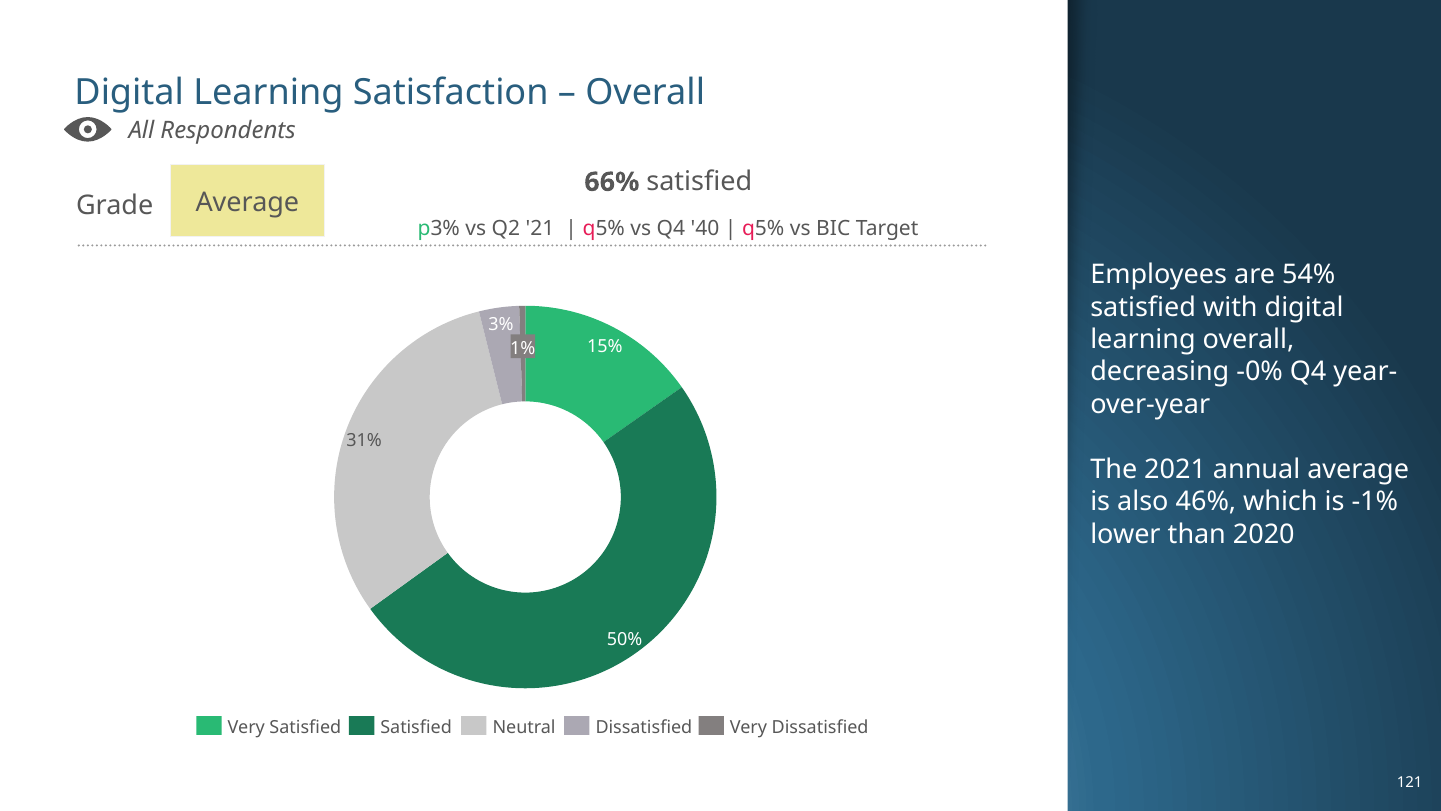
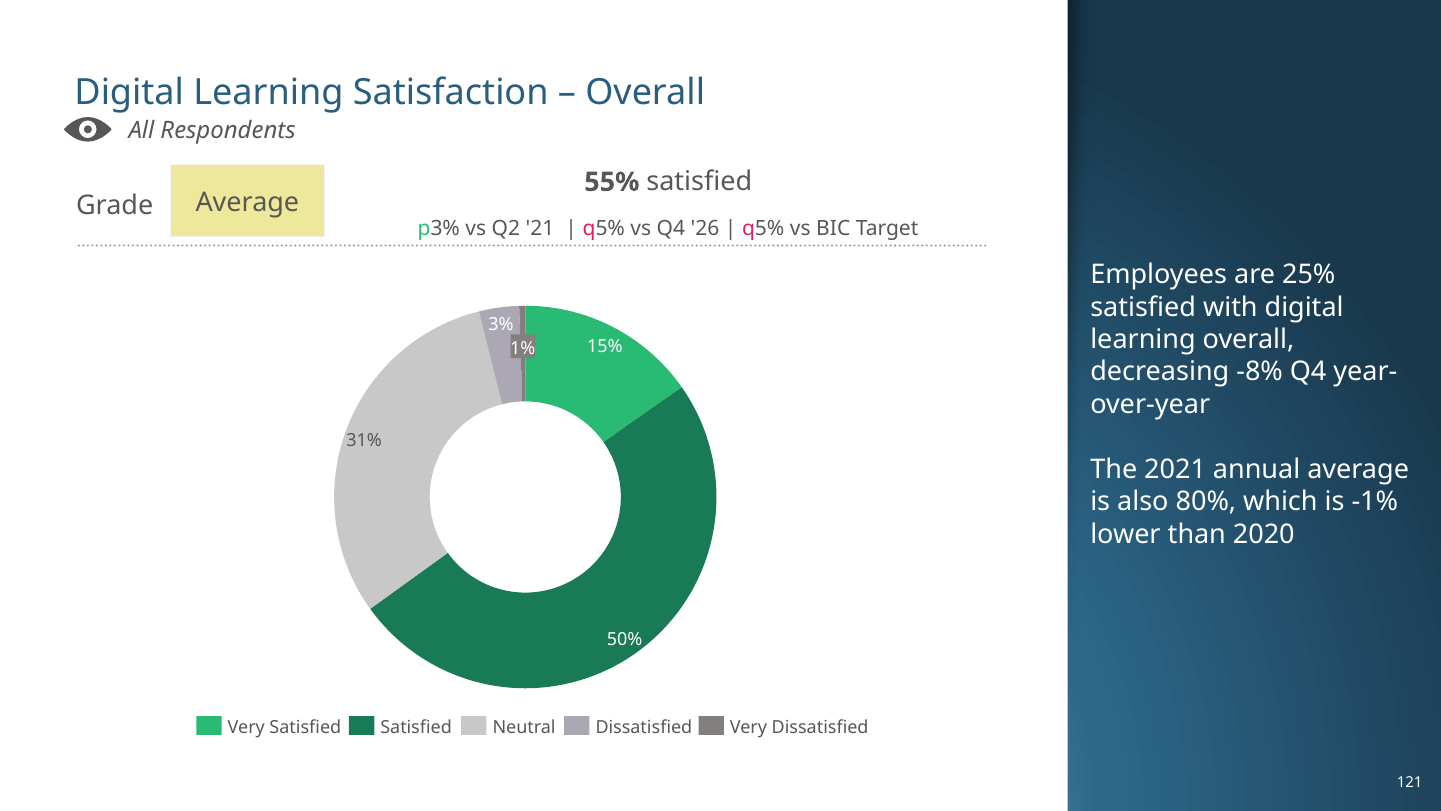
66%: 66% -> 55% (612, 182)
40: 40 -> 26 (705, 228)
54%: 54% -> 25% (1309, 275)
-0%: -0% -> -8% (1260, 372)
46%: 46% -> 80% (1206, 501)
